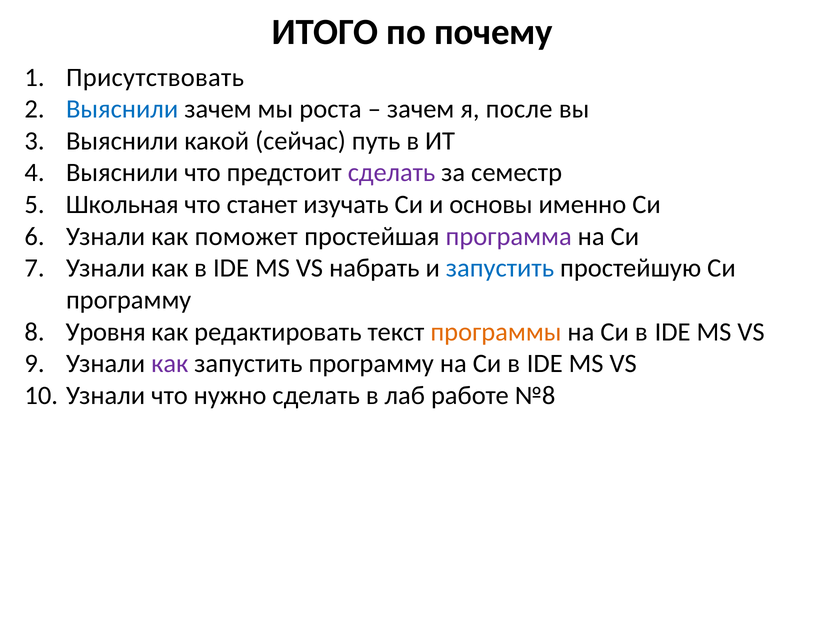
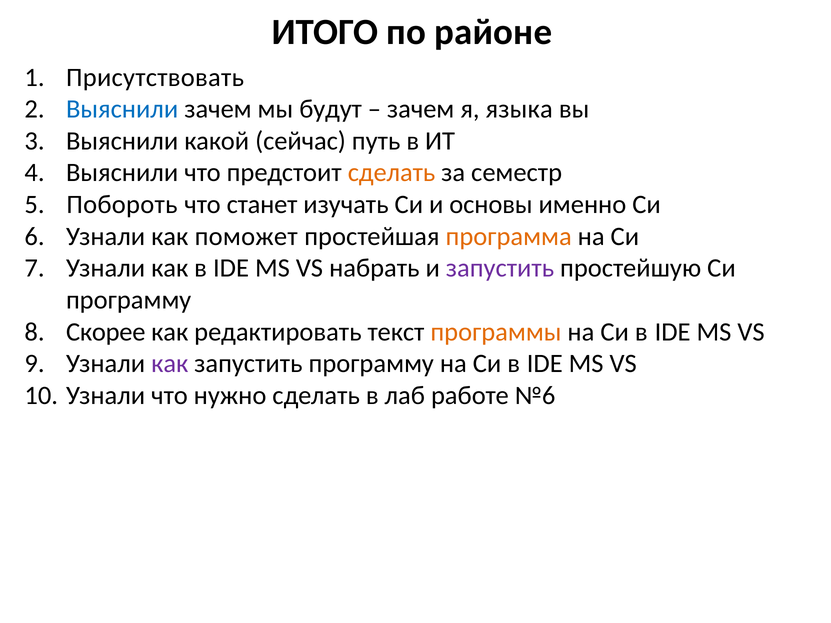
почему: почему -> районе (493, 32)
роста: роста -> будут (331, 109)
после: после -> языка (519, 109)
сделать colour: purple -> orange (392, 173)
Школьная: Школьная -> Побороть (122, 205)
программа colour: purple -> orange (509, 236)
запустить colour: blue -> purple (500, 268)
Уровня: Уровня -> Скорее (106, 332)
№8: №8 -> №6 (535, 396)
